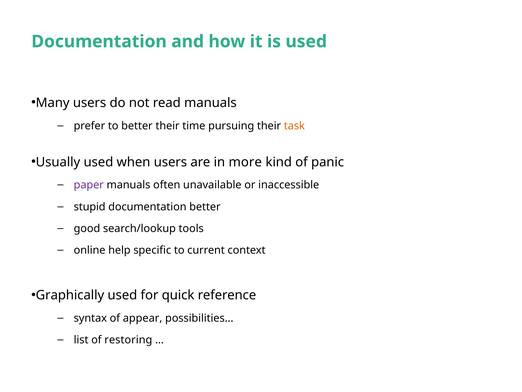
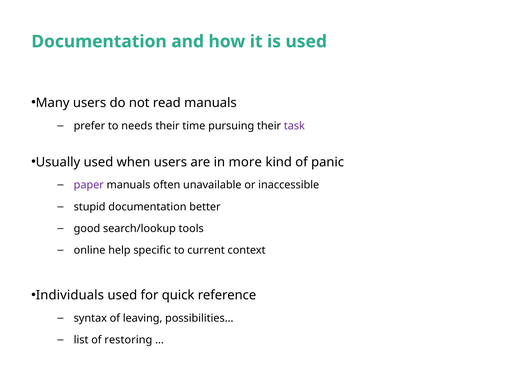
to better: better -> needs (137, 126)
task colour: orange -> purple (294, 126)
Graphically: Graphically -> Individuals (70, 295)
appear: appear -> leaving (143, 318)
